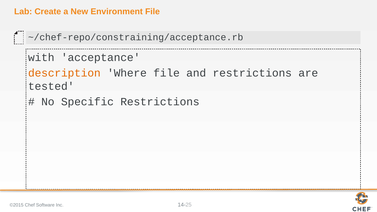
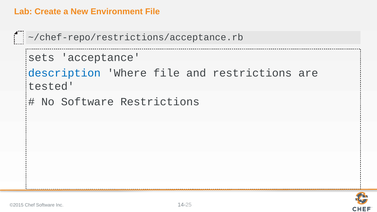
~/chef-repo/constraining/acceptance.rb: ~/chef-repo/constraining/acceptance.rb -> ~/chef-repo/restrictions/acceptance.rb (136, 37)
with: with -> sets (41, 57)
description colour: orange -> blue (64, 73)
No Specific: Specific -> Software (87, 102)
